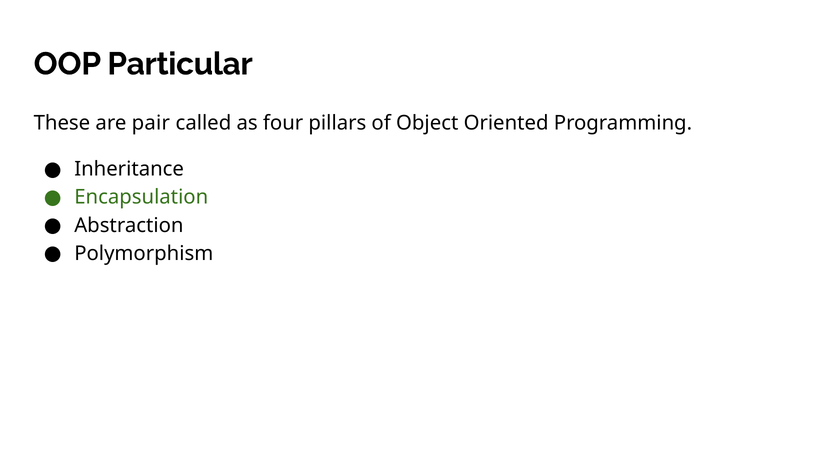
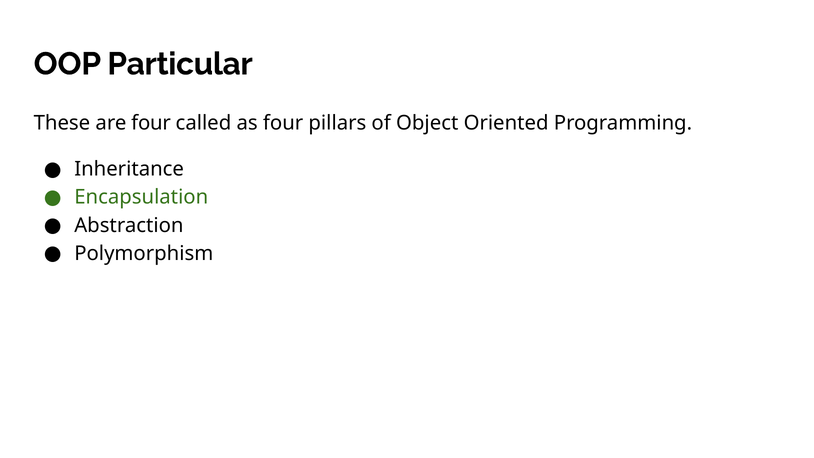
are pair: pair -> four (151, 123)
